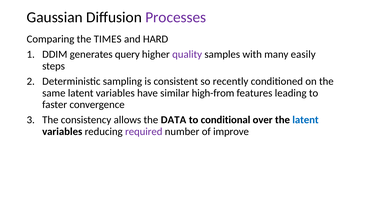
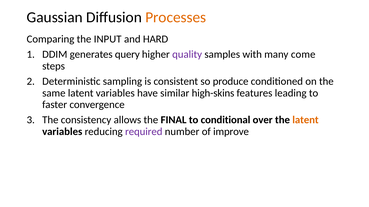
Processes colour: purple -> orange (176, 17)
TIMES: TIMES -> INPUT (108, 39)
easily: easily -> come (303, 55)
recently: recently -> produce (231, 82)
high-from: high-from -> high-skins (213, 93)
DATA: DATA -> FINAL (174, 120)
latent colour: blue -> orange (305, 120)
